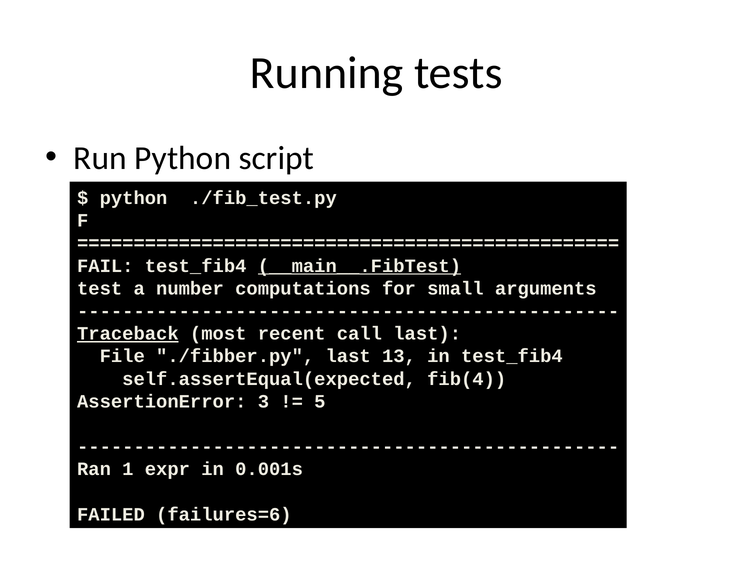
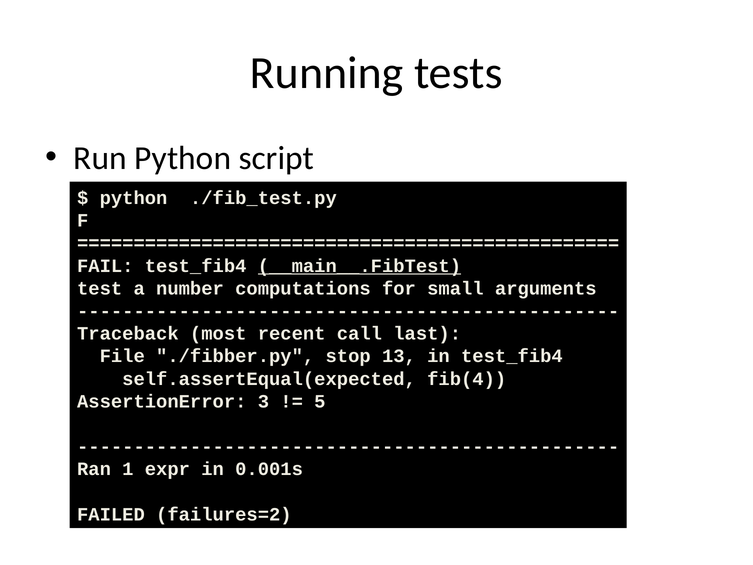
Traceback underline: present -> none (128, 333)
./fibber.py last: last -> stop (348, 356)
failures=6: failures=6 -> failures=2 (224, 514)
